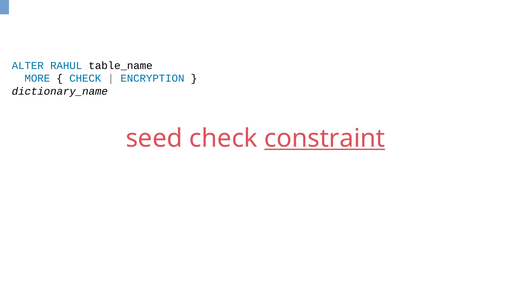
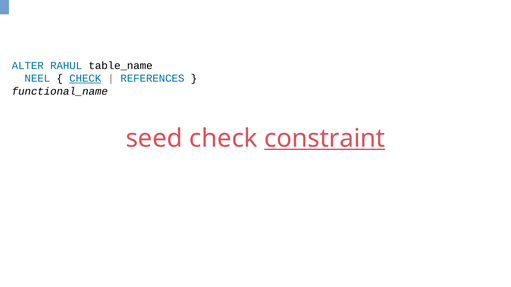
MORE: MORE -> NEEL (37, 79)
CHECK underline: none -> present (85, 79)
ENCRYPTION: ENCRYPTION -> REFERENCES (152, 79)
dictionary_name: dictionary_name -> functional_name (60, 91)
